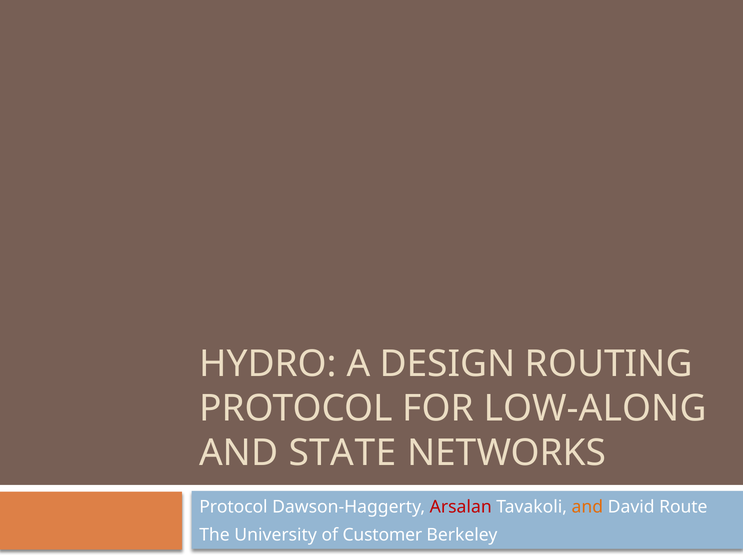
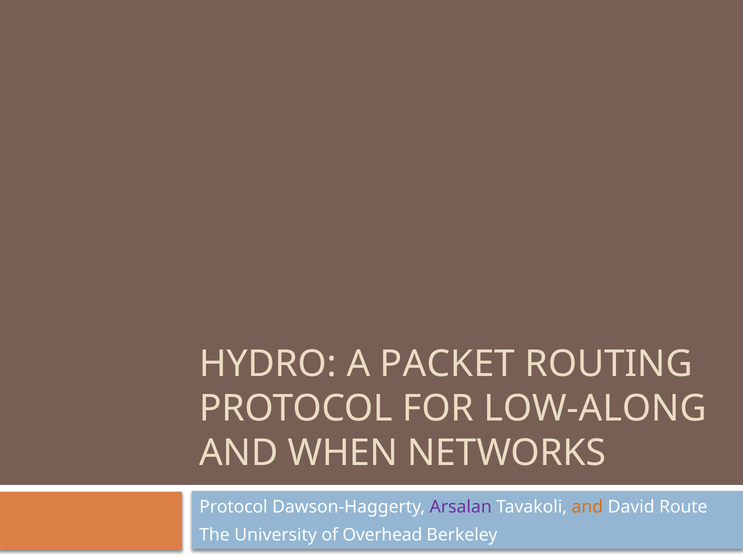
DESIGN: DESIGN -> PACKET (447, 364)
STATE: STATE -> WHEN (343, 453)
Arsalan colour: red -> purple (461, 507)
Customer: Customer -> Overhead (382, 535)
